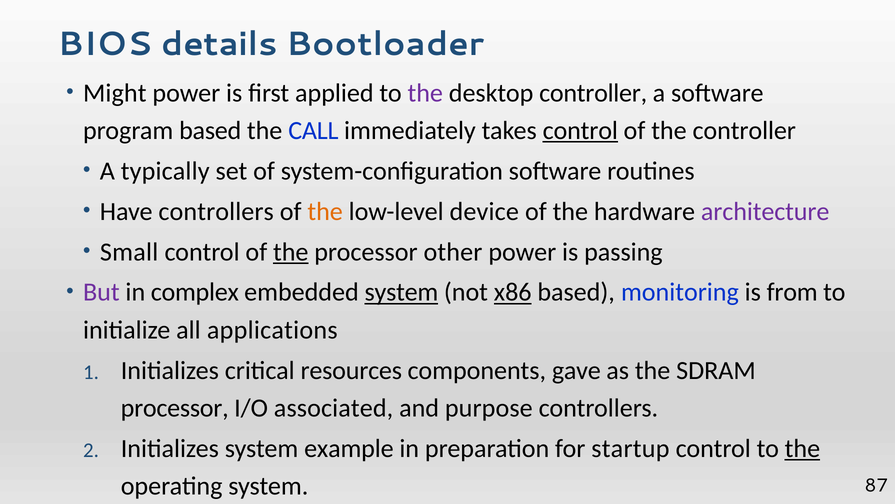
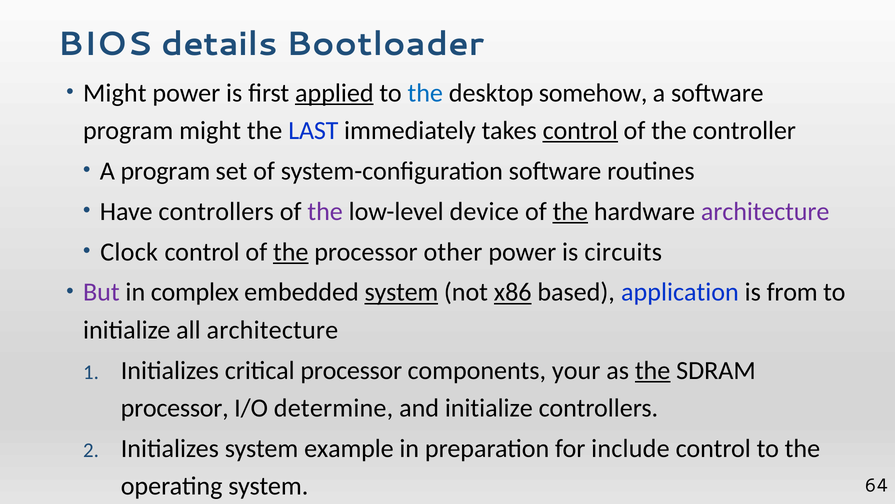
applied underline: none -> present (334, 93)
the colour: purple -> blue (425, 93)
desktop controller: controller -> somehow (593, 93)
program based: based -> might (210, 130)
CALL: CALL -> LAST (313, 130)
A typically: typically -> program (165, 171)
the colour: orange -> purple (325, 211)
the underline: none -> present (570, 211)
Small: Small -> Clock (129, 252)
passing: passing -> circuits (623, 252)
monitoring: monitoring -> application (680, 292)
all applications: applications -> architecture (272, 330)
critical resources: resources -> processor (351, 370)
gave: gave -> your (576, 370)
the underline: none -> present (653, 370)
associated: associated -> determine (334, 408)
and purpose: purpose -> initialize (489, 408)
startup: startup -> include (630, 448)
the underline: present -> none (802, 448)
87: 87 -> 64 (876, 485)
